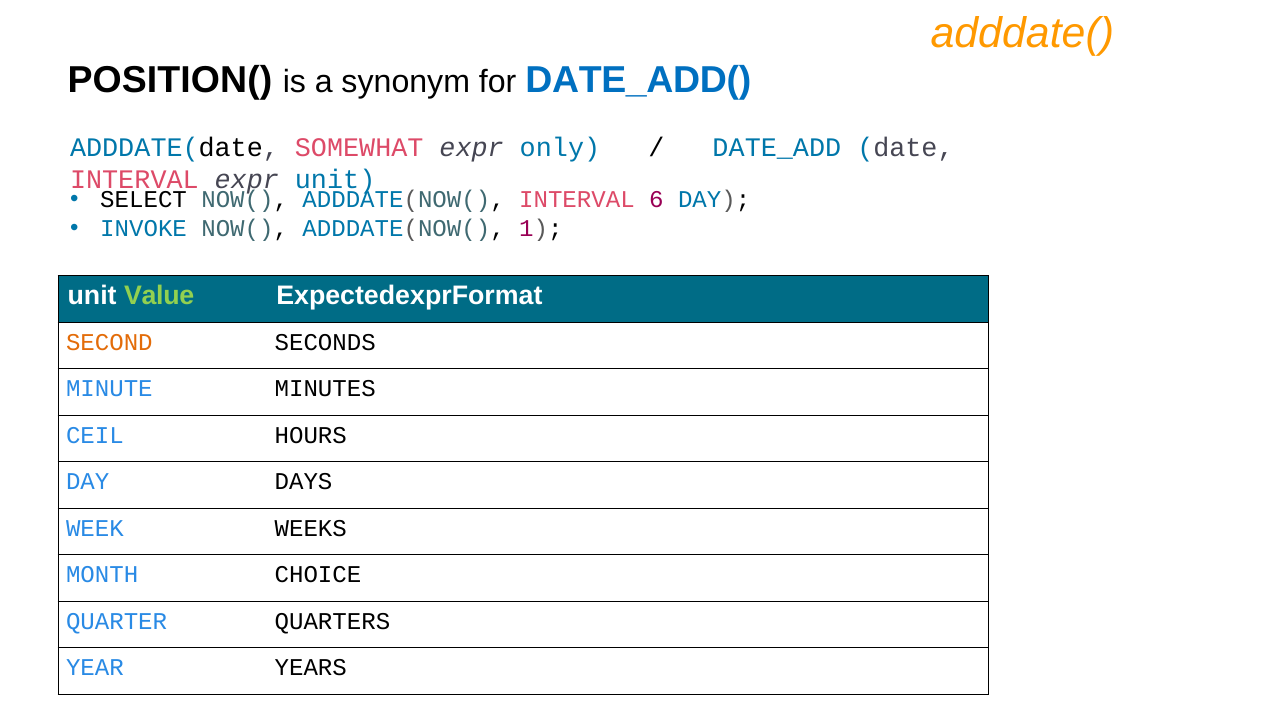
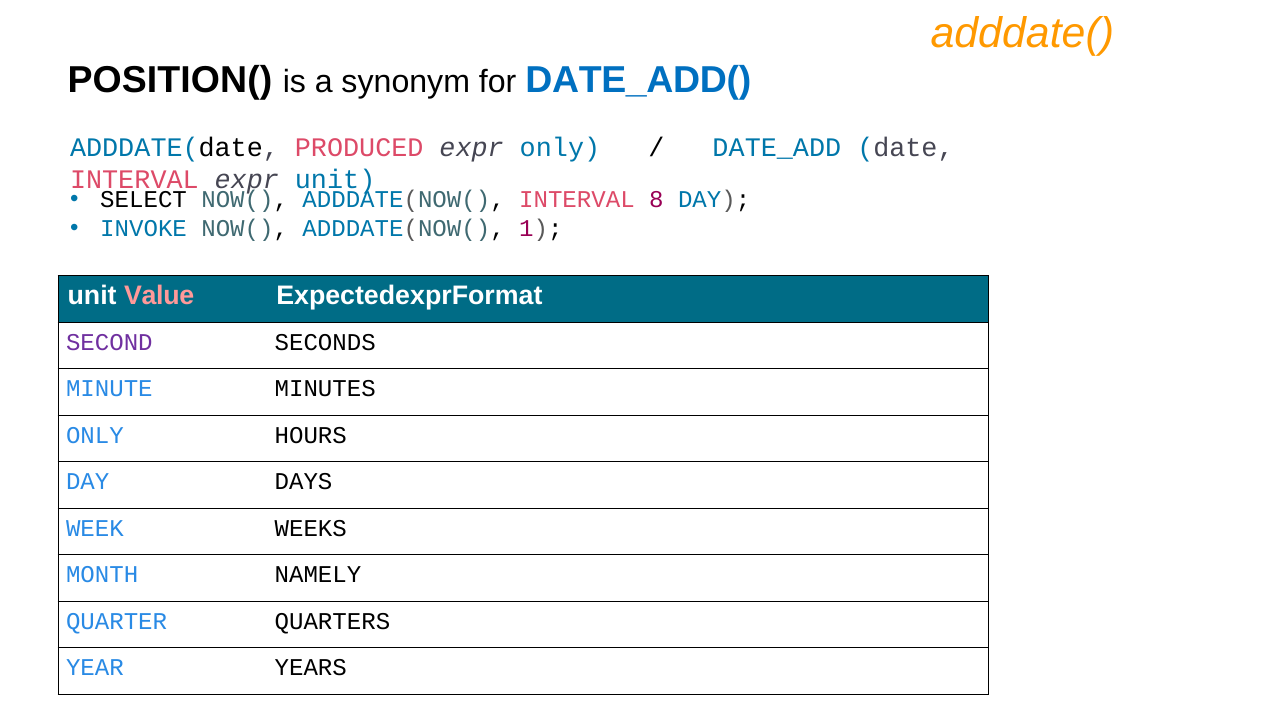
SOMEWHAT: SOMEWHAT -> PRODUCED (359, 148)
6: 6 -> 8 (656, 200)
Value colour: light green -> pink (159, 296)
SECOND colour: orange -> purple (109, 342)
CEIL: CEIL -> ONLY (95, 435)
CHOICE: CHOICE -> NAMELY (318, 575)
